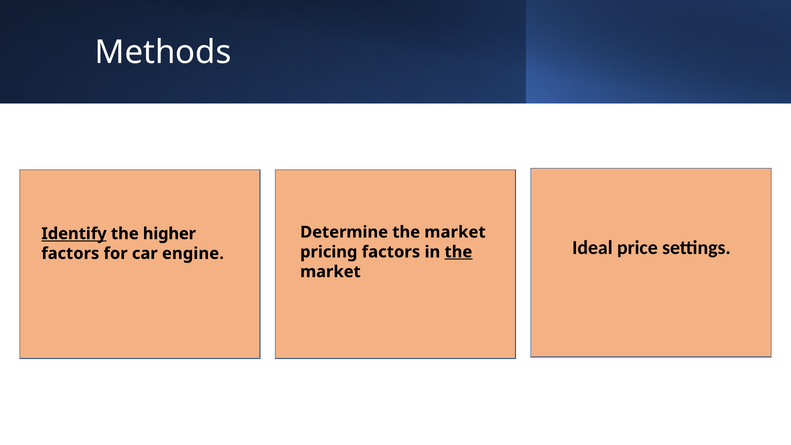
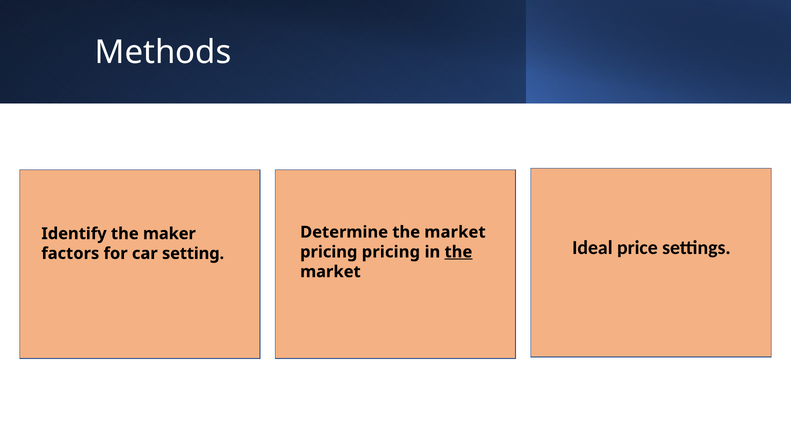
Identify underline: present -> none (74, 234)
higher: higher -> maker (169, 234)
pricing factors: factors -> pricing (391, 252)
engine: engine -> setting (193, 253)
